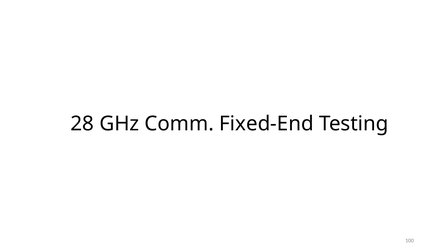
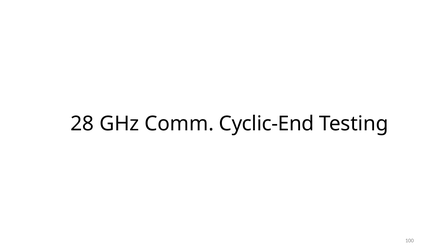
Fixed-End: Fixed-End -> Cyclic-End (267, 124)
